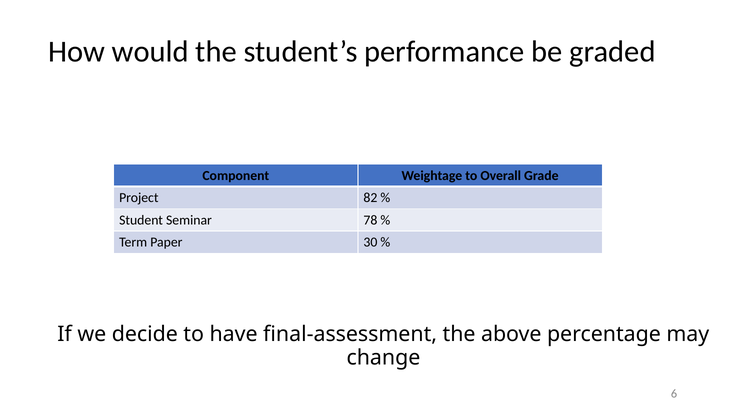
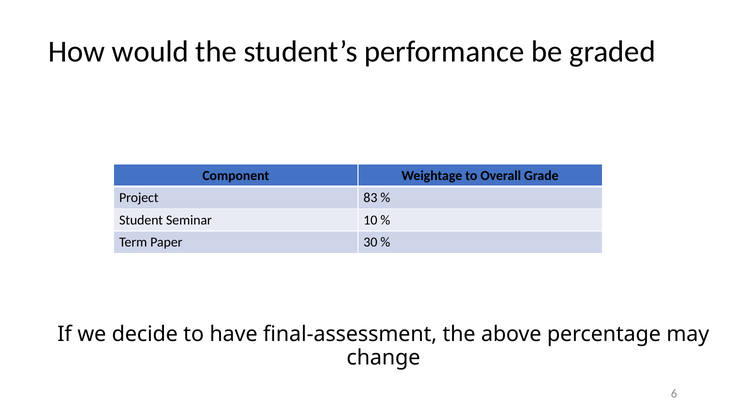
82: 82 -> 83 (370, 198)
78: 78 -> 10 (370, 220)
